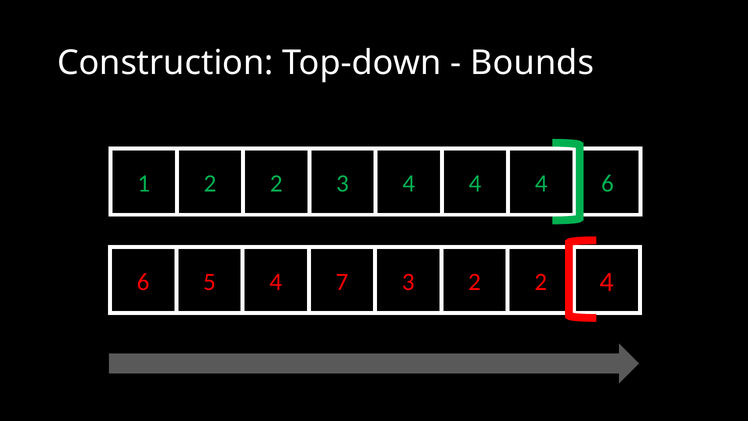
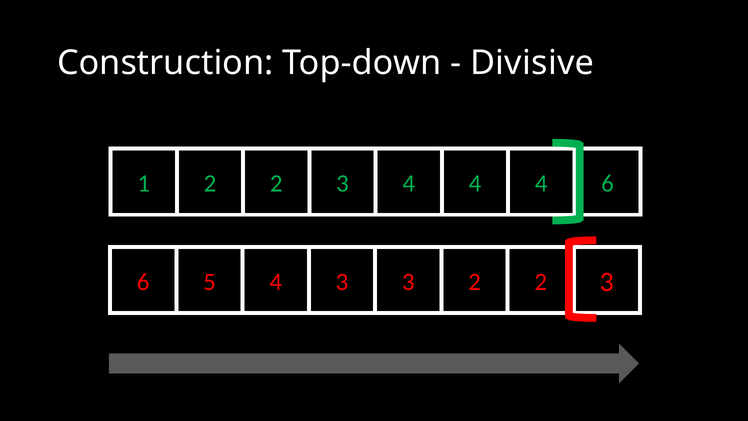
Bounds: Bounds -> Divisive (532, 63)
4 7: 7 -> 3 (342, 282)
3 2 2 4: 4 -> 3 (607, 282)
